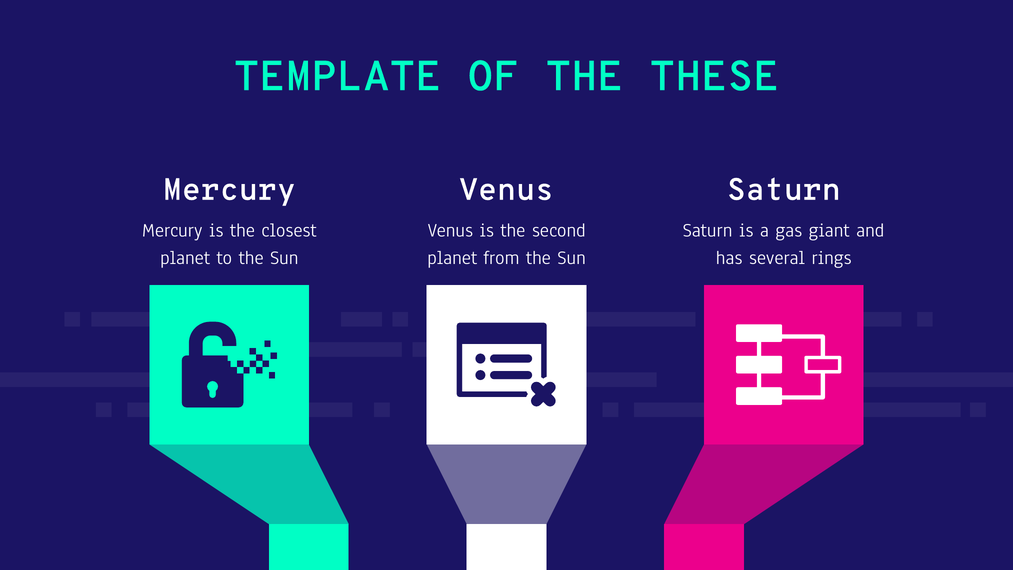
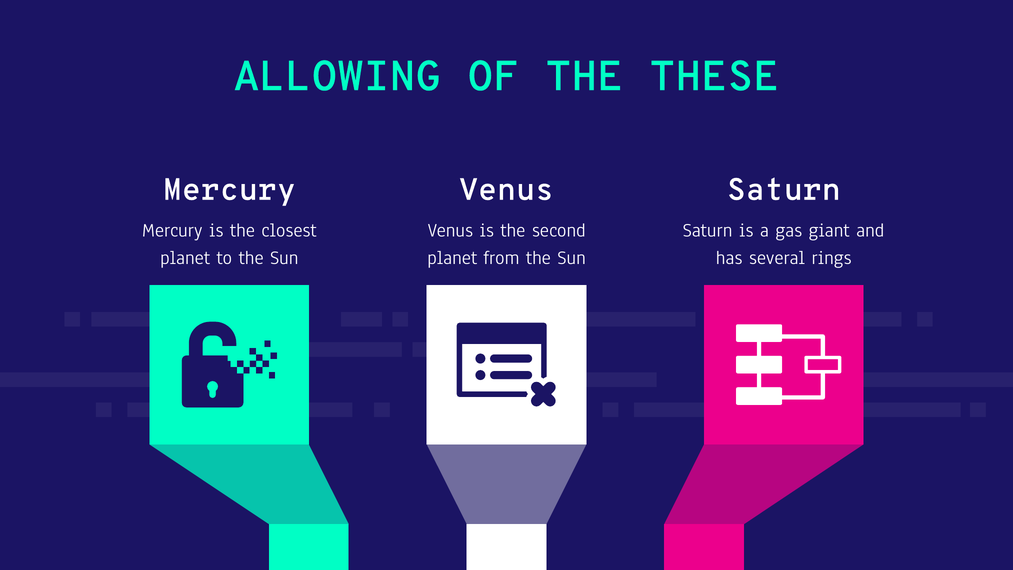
TEMPLATE: TEMPLATE -> ALLOWING (337, 76)
